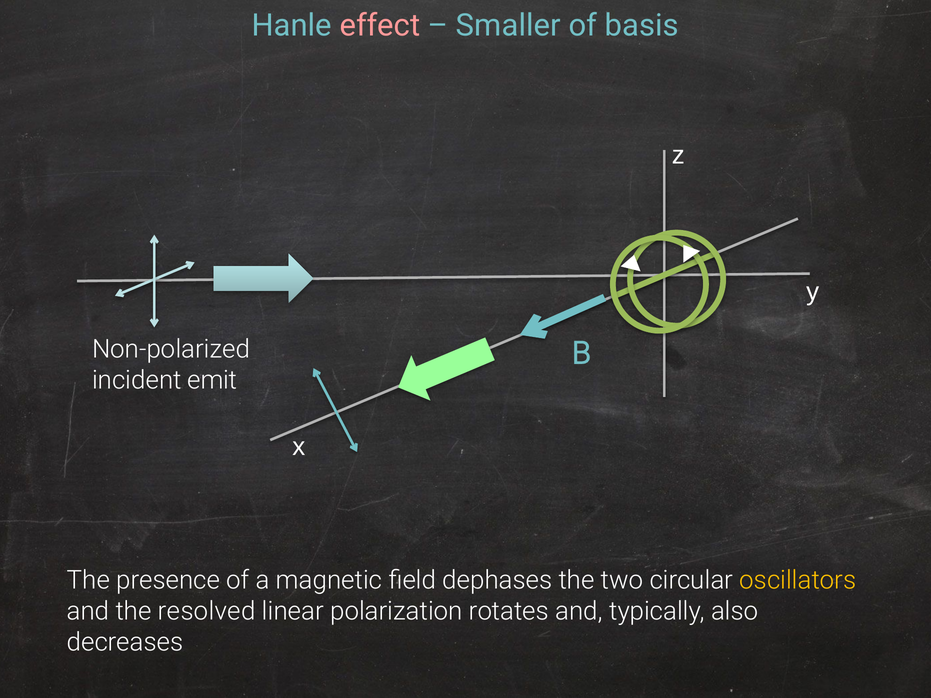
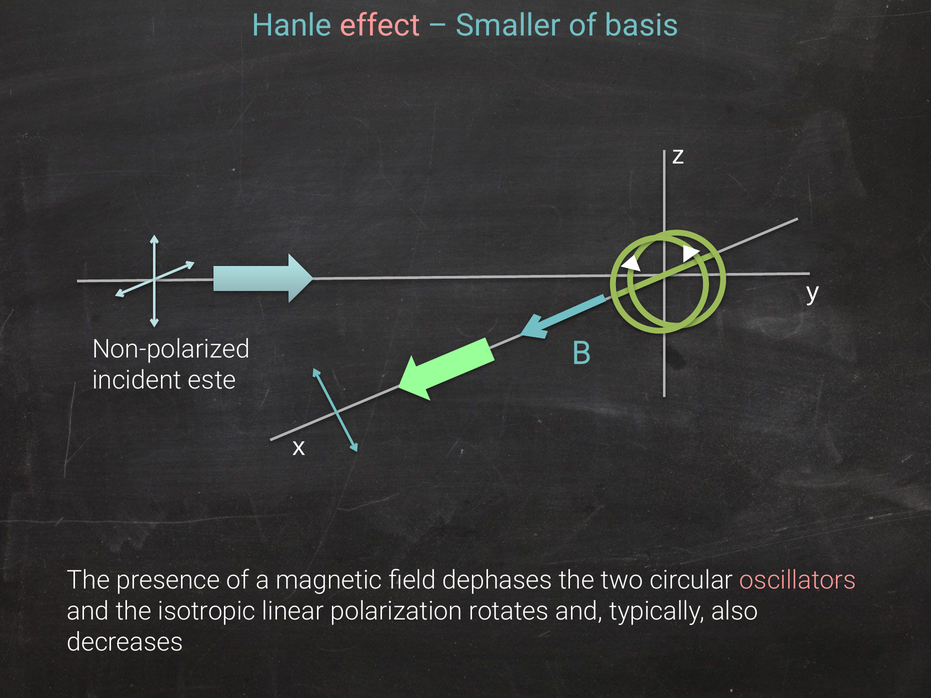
emit: emit -> este (212, 380)
oscillators colour: yellow -> pink (798, 581)
resolved: resolved -> isotropic (207, 612)
